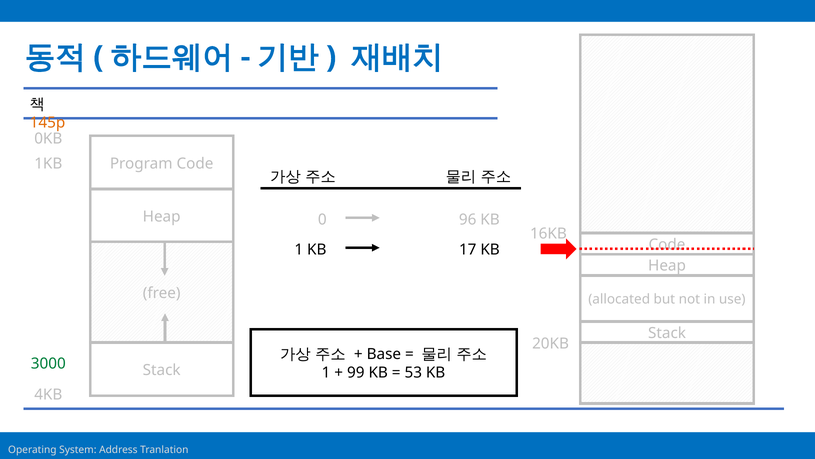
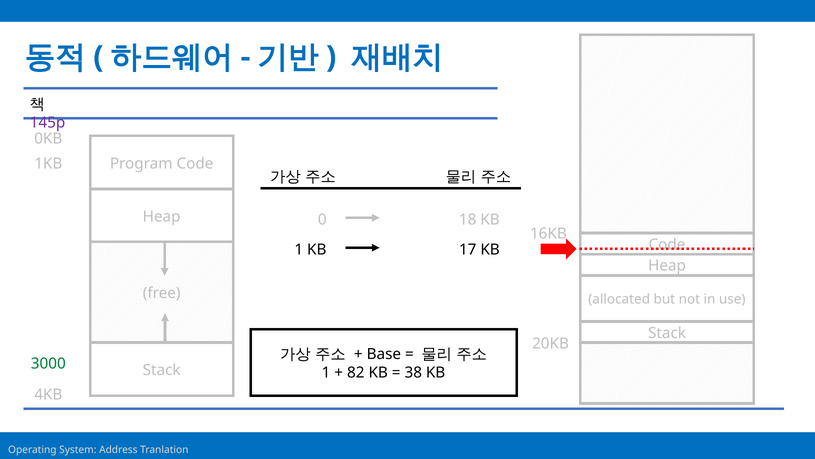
145p colour: orange -> purple (48, 122)
96: 96 -> 18 (468, 220)
99: 99 -> 82 (356, 372)
53: 53 -> 38 (413, 372)
